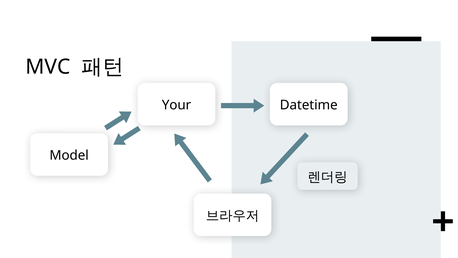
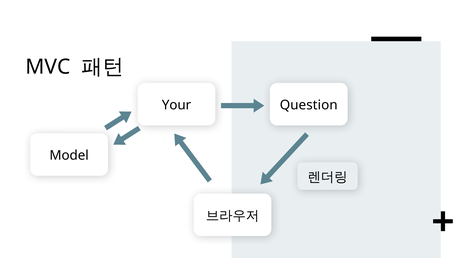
Datetime: Datetime -> Question (309, 105)
